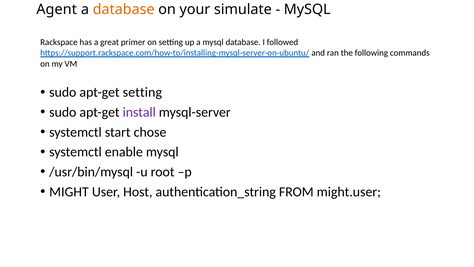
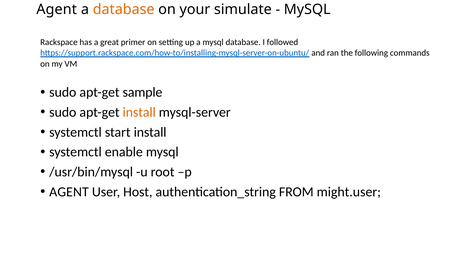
apt-get setting: setting -> sample (143, 92)
install colour: purple -> orange (139, 112)
start chose: chose -> install (150, 132)
MIGHT: MIGHT -> AGENT (69, 192)
